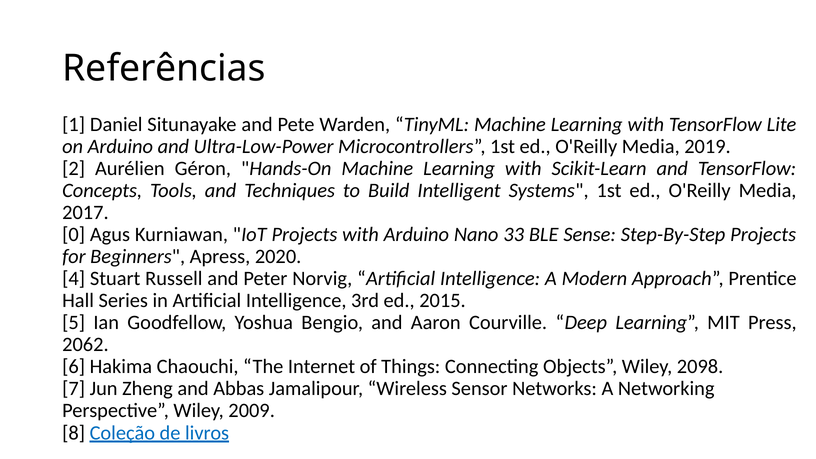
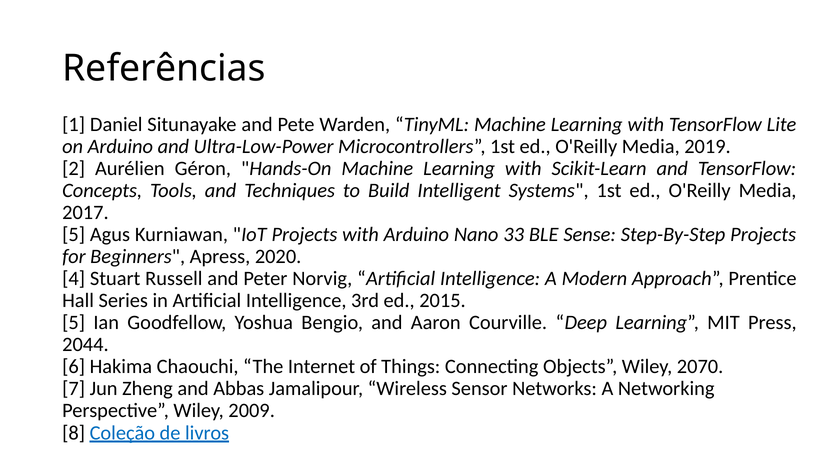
0: 0 -> 5 (74, 234)
2062: 2062 -> 2044 (85, 345)
2098: 2098 -> 2070 (700, 367)
